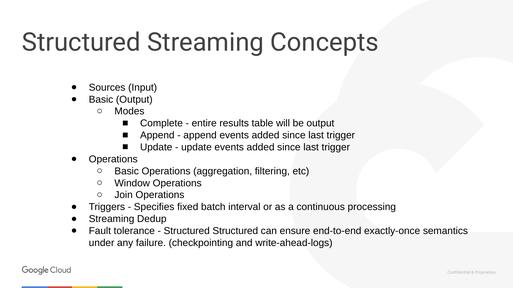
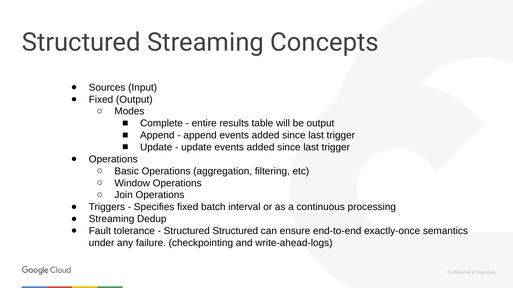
Basic: Basic -> Fixed (101, 100)
